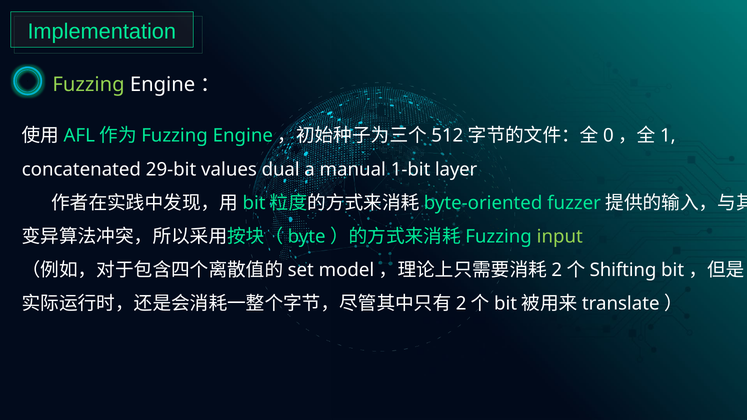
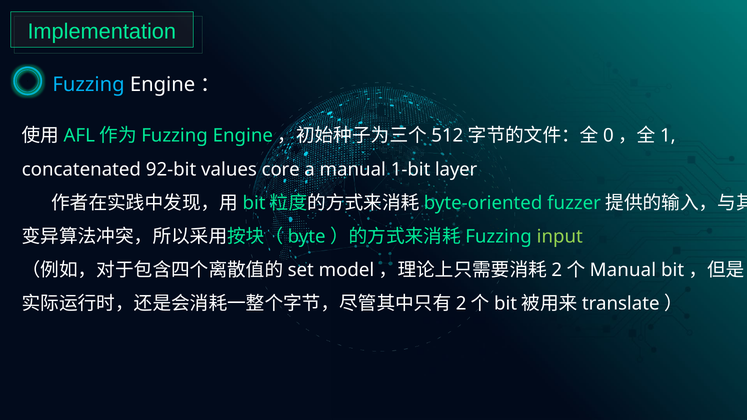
Fuzzing colour: light green -> light blue (89, 84)
29-bit: 29-bit -> 92-bit (171, 169)
dual: dual -> core (281, 169)
Shifting: Shifting -> Manual (623, 270)
